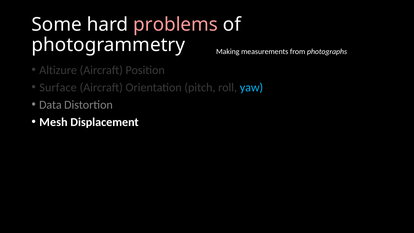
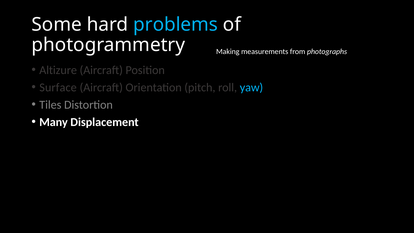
problems colour: pink -> light blue (176, 25)
Data: Data -> Tiles (50, 105)
Mesh: Mesh -> Many (54, 122)
